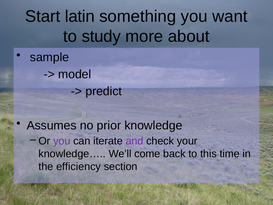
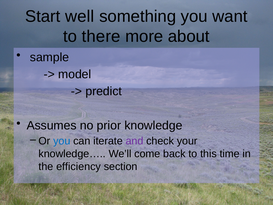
latin: latin -> well (80, 16)
study: study -> there (101, 36)
you colour: purple -> blue (62, 141)
